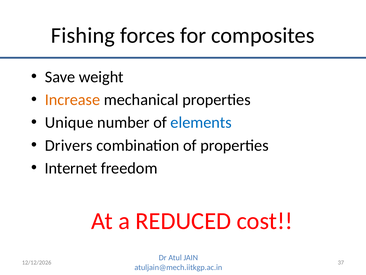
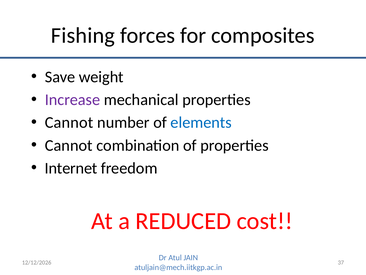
Increase colour: orange -> purple (72, 100)
Unique: Unique -> Cannot (69, 122)
Drivers: Drivers -> Cannot (69, 145)
